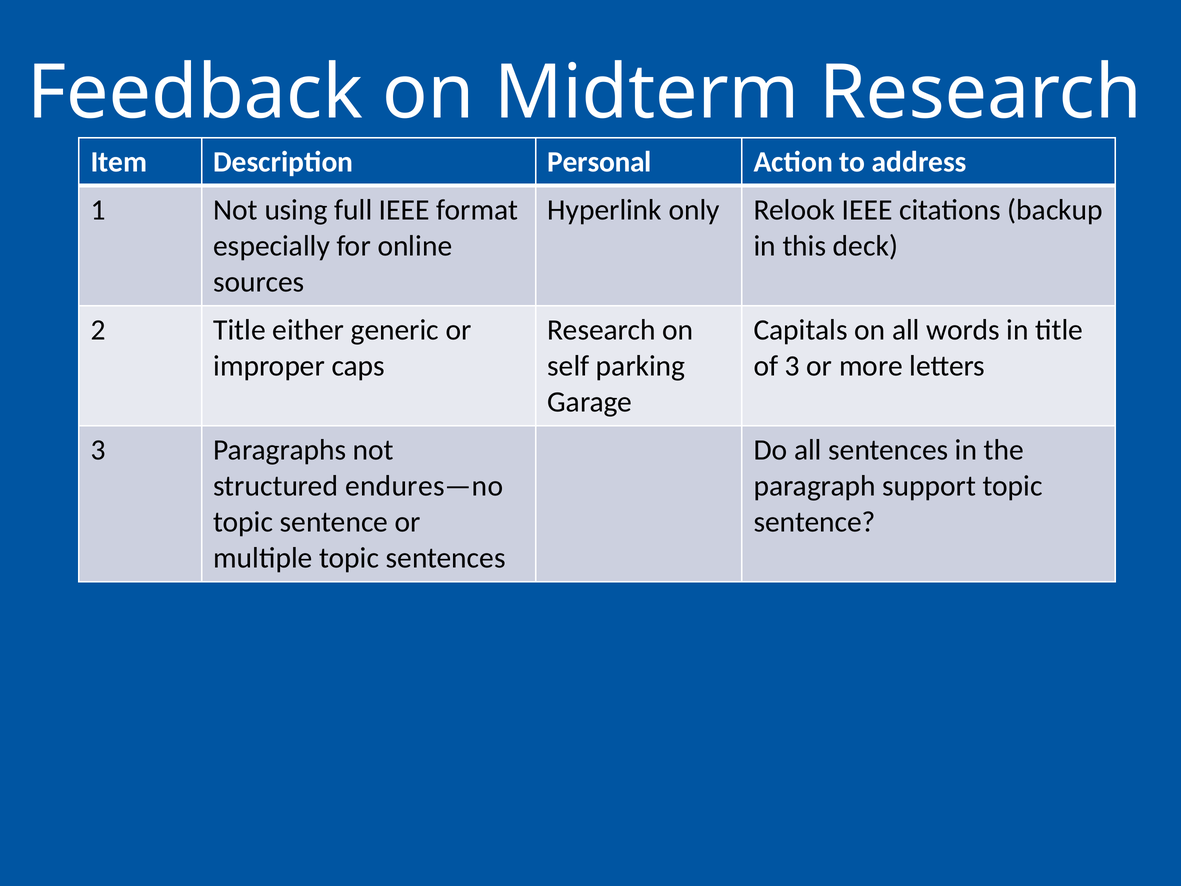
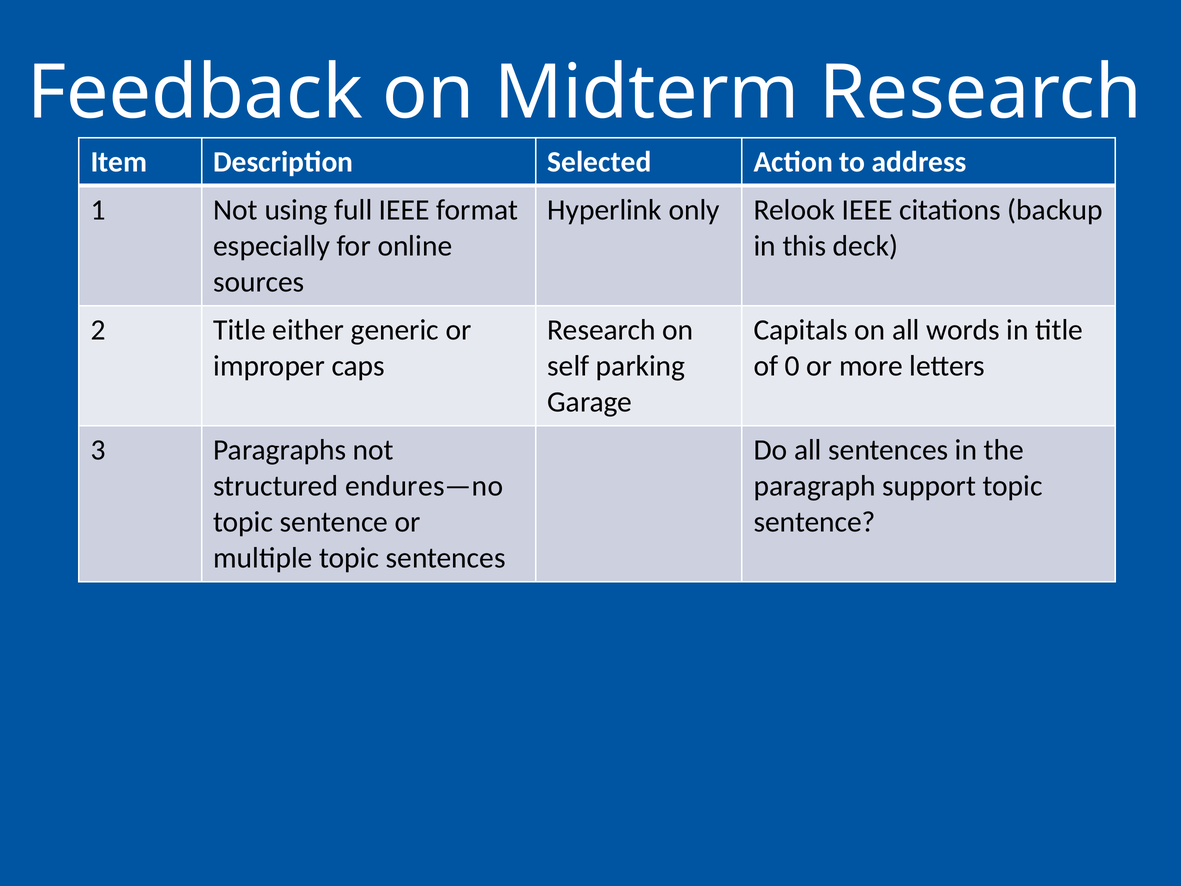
Personal: Personal -> Selected (599, 162)
of 3: 3 -> 0 (792, 366)
